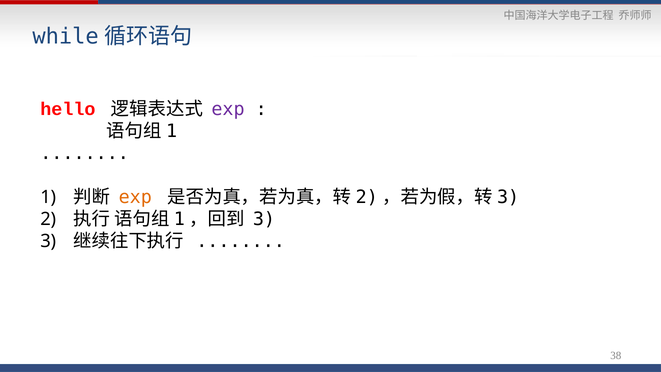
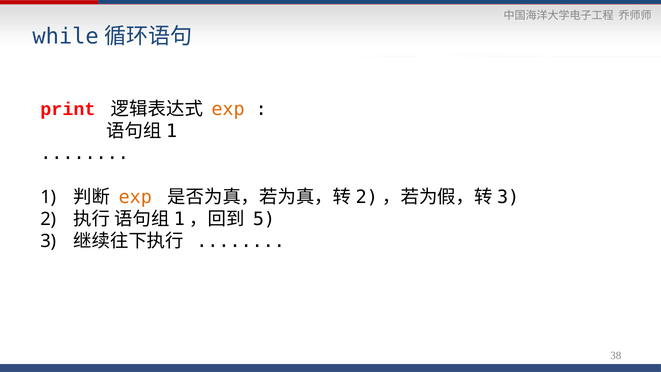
hello: hello -> print (68, 109)
exp colour: purple -> orange (228, 109)
3: 3 -> 5 (264, 219)
